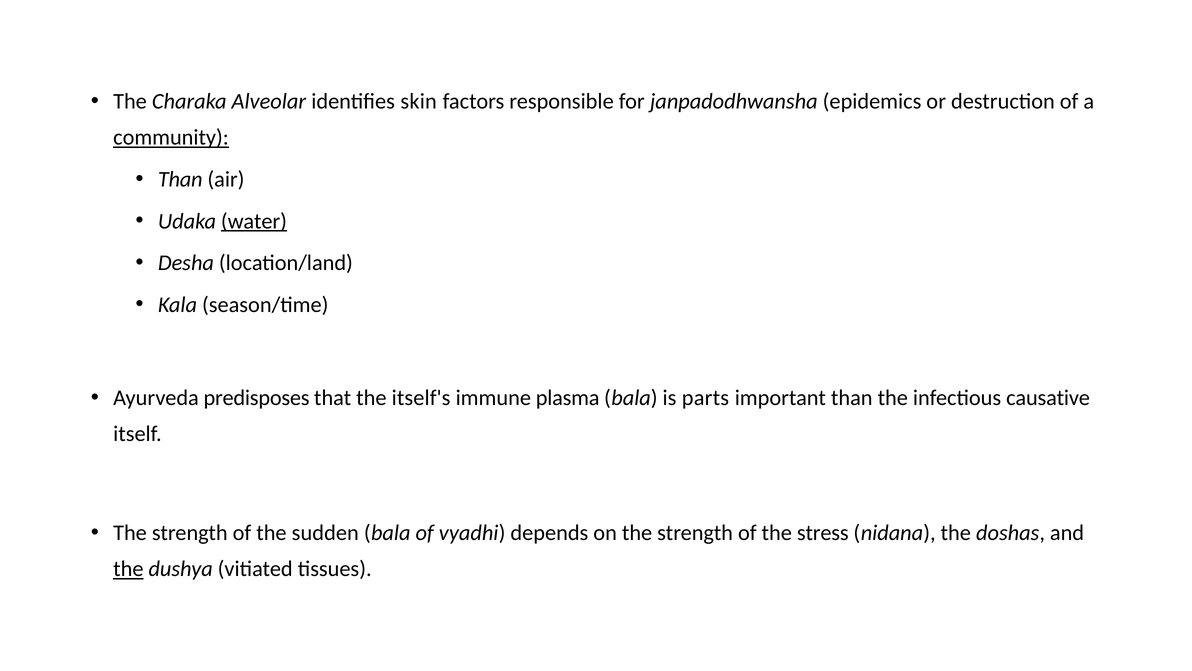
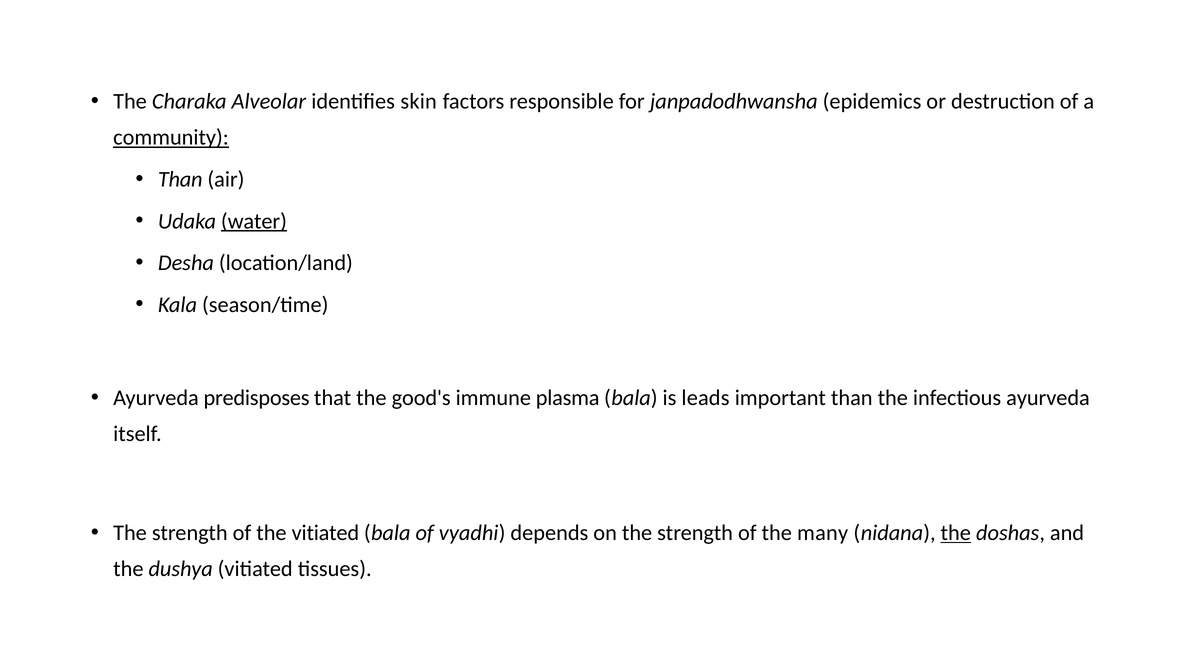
itself's: itself's -> good's (421, 398)
parts: parts -> leads (705, 398)
infectious causative: causative -> ayurveda (1048, 398)
the sudden: sudden -> vitiated (325, 533)
stress: stress -> many (823, 533)
the underline: none -> present (956, 533)
the underline: present -> none (128, 569)
